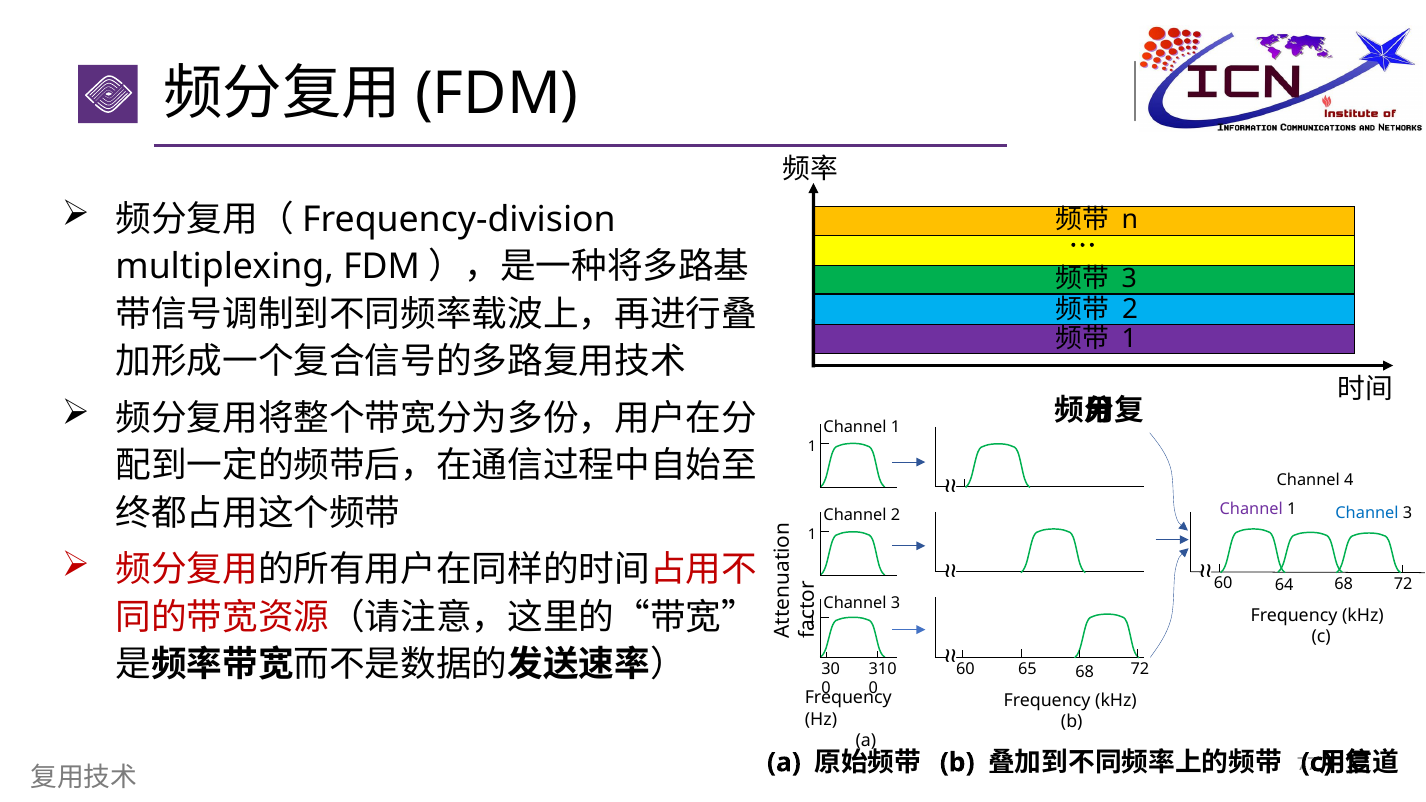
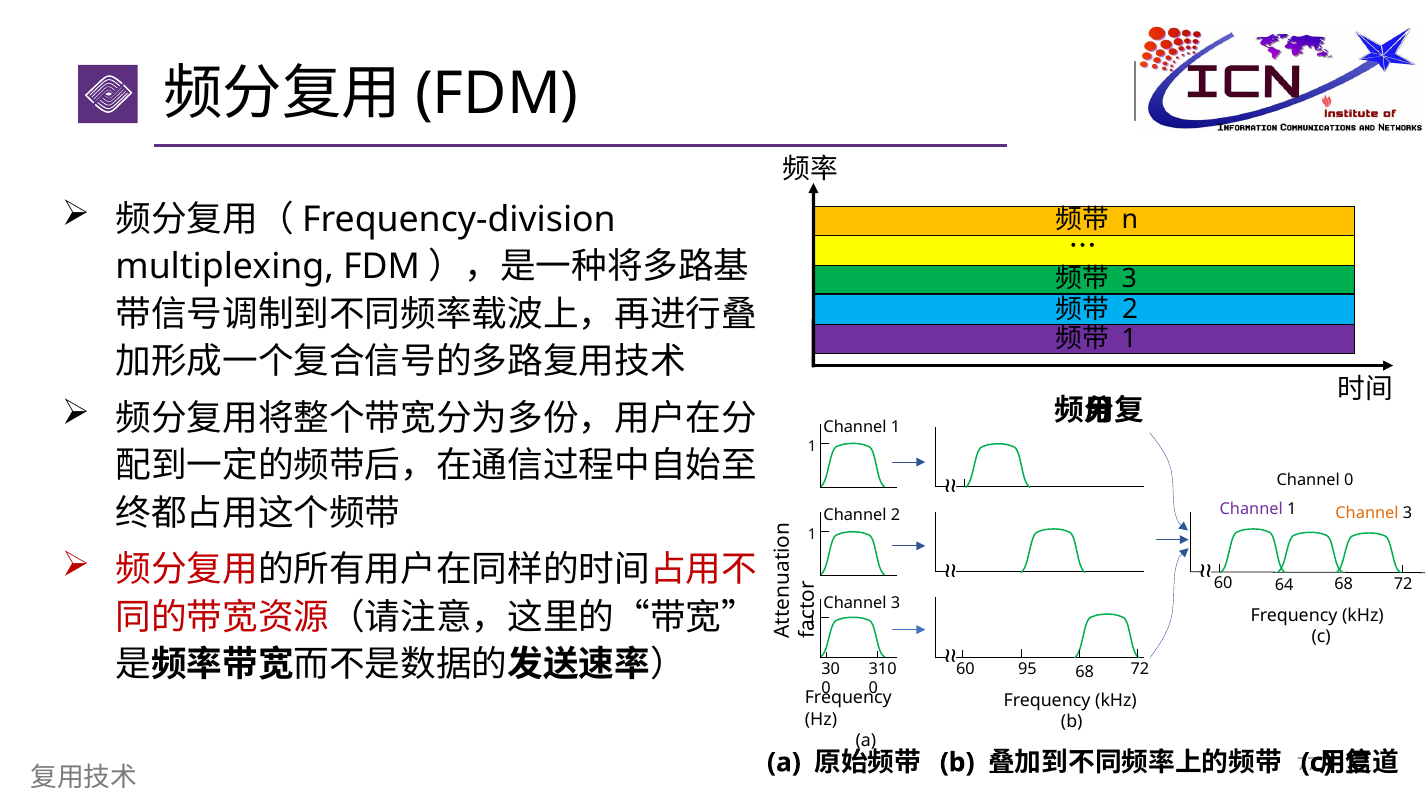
Channel 4: 4 -> 0 (1349, 480)
Channel colour: blue -> orange (1367, 513)
65: 65 -> 95 (1027, 669)
